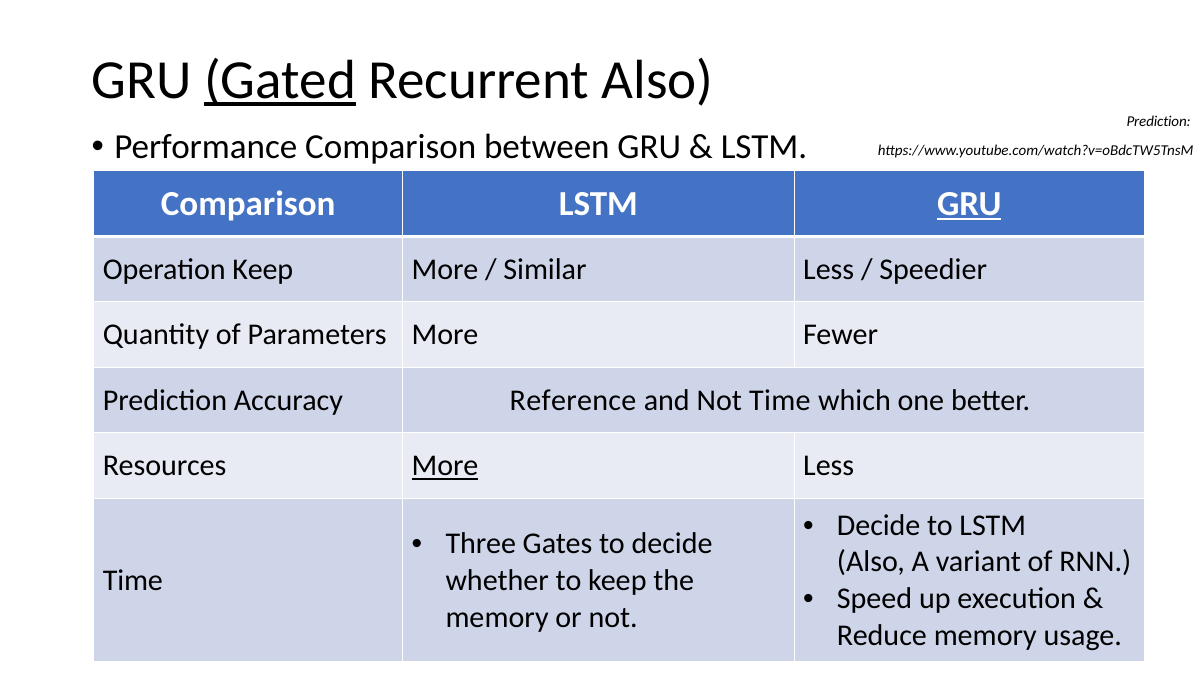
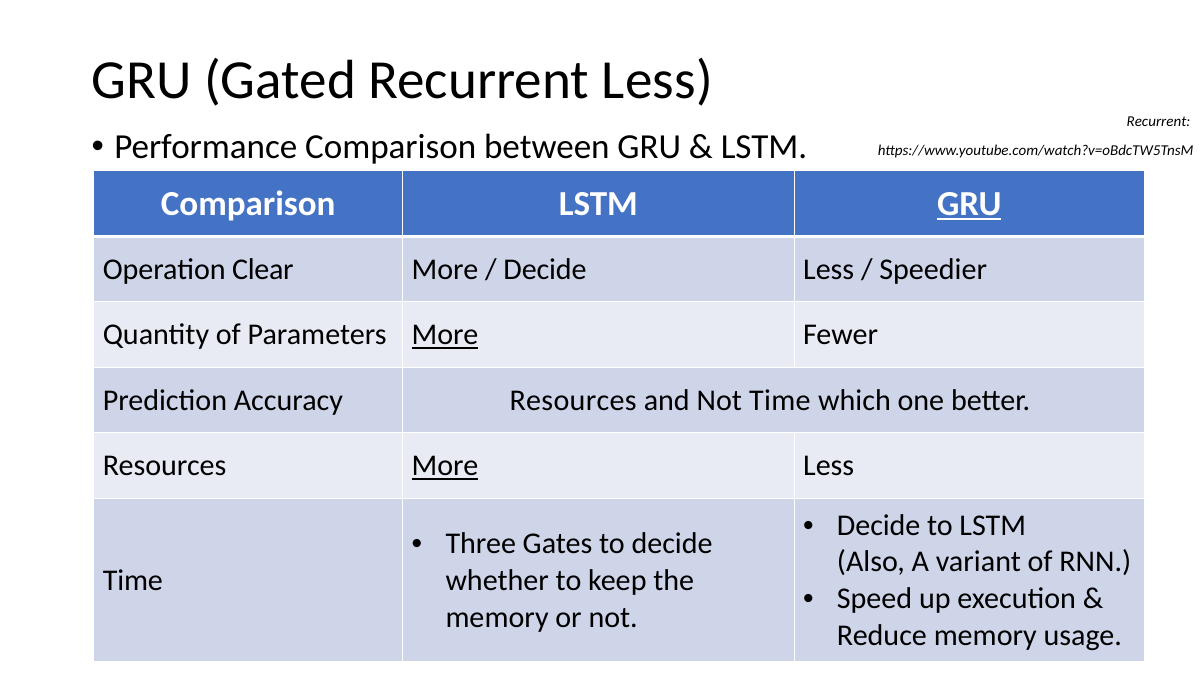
Gated underline: present -> none (280, 80)
Recurrent Also: Also -> Less (658, 80)
Prediction: Prediction -> Recurrent (1159, 122)
Operation Keep: Keep -> Clear (263, 269)
Similar: Similar -> Decide (545, 269)
More underline: none -> present (445, 335)
Accuracy Reference: Reference -> Resources (573, 400)
